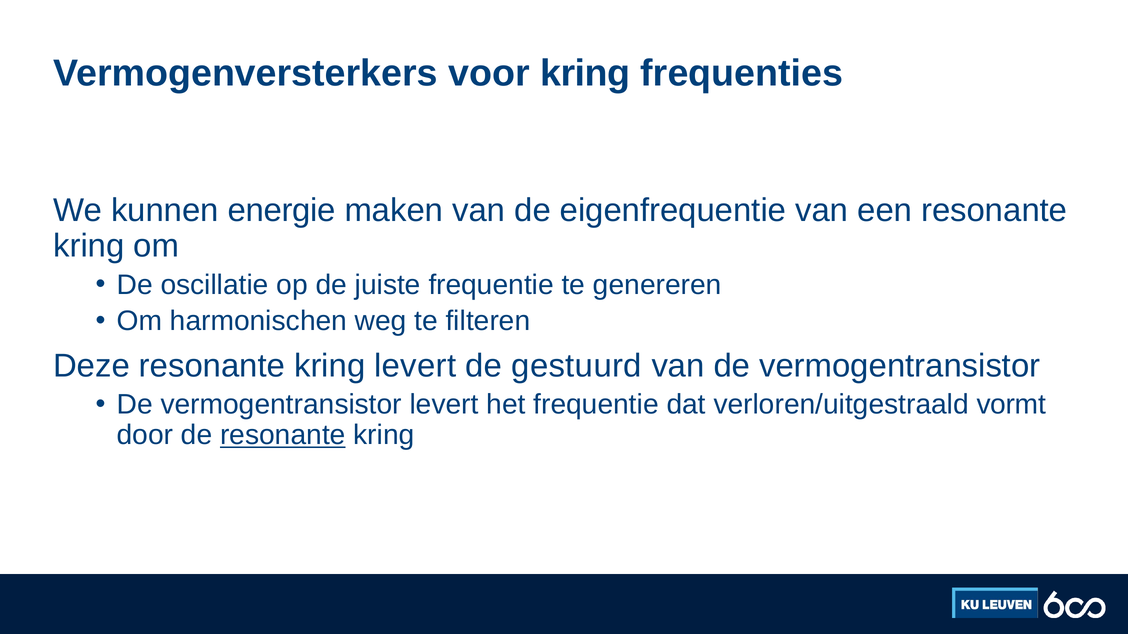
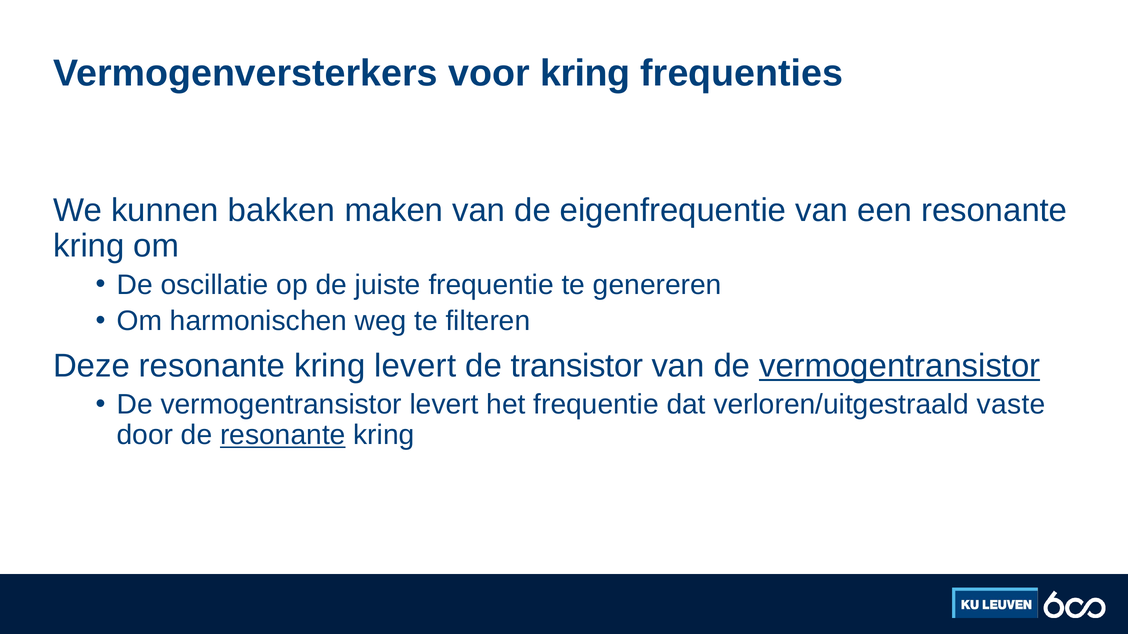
energie: energie -> bakken (282, 211)
gestuurd: gestuurd -> transistor (577, 366)
vermogentransistor underline: none -> present (900, 366)
vormt: vormt -> vaste (1011, 405)
